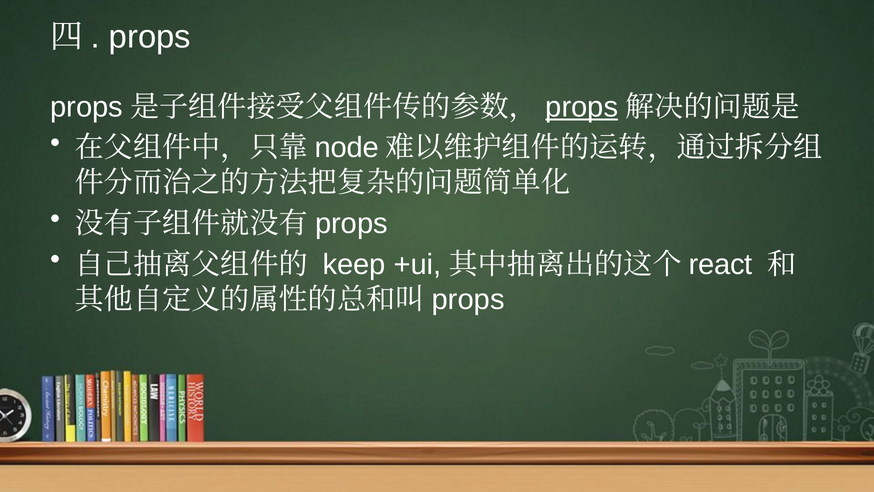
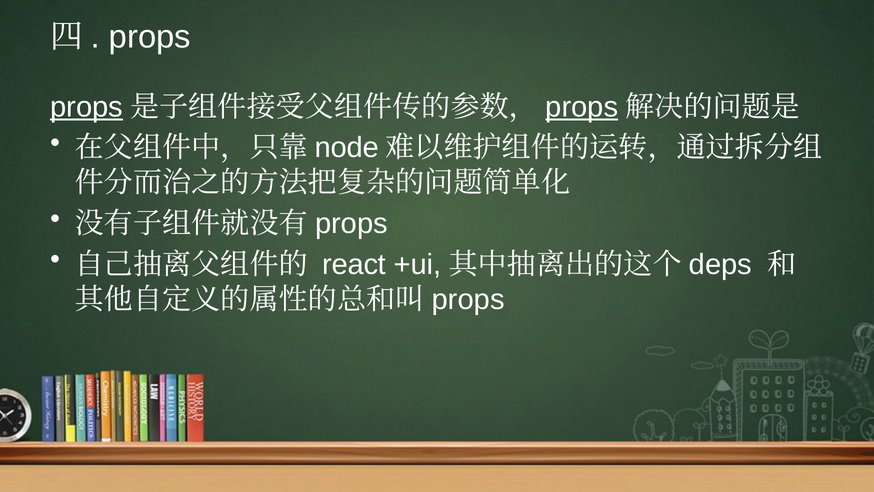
props underline: none -> present (87, 107)
keep: keep -> react (354, 264)
react: react -> deps (720, 264)
